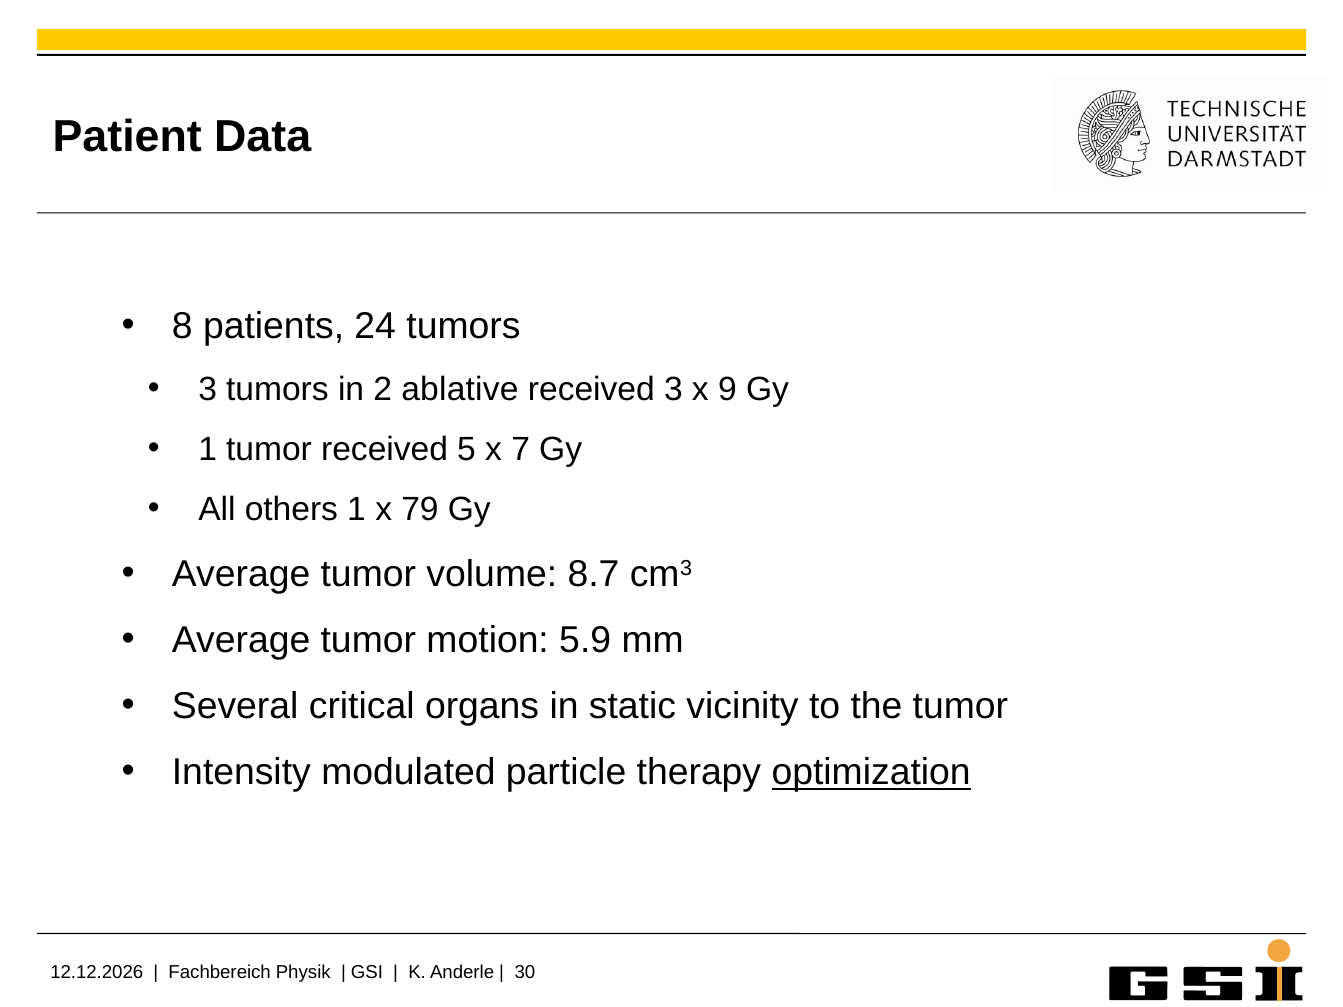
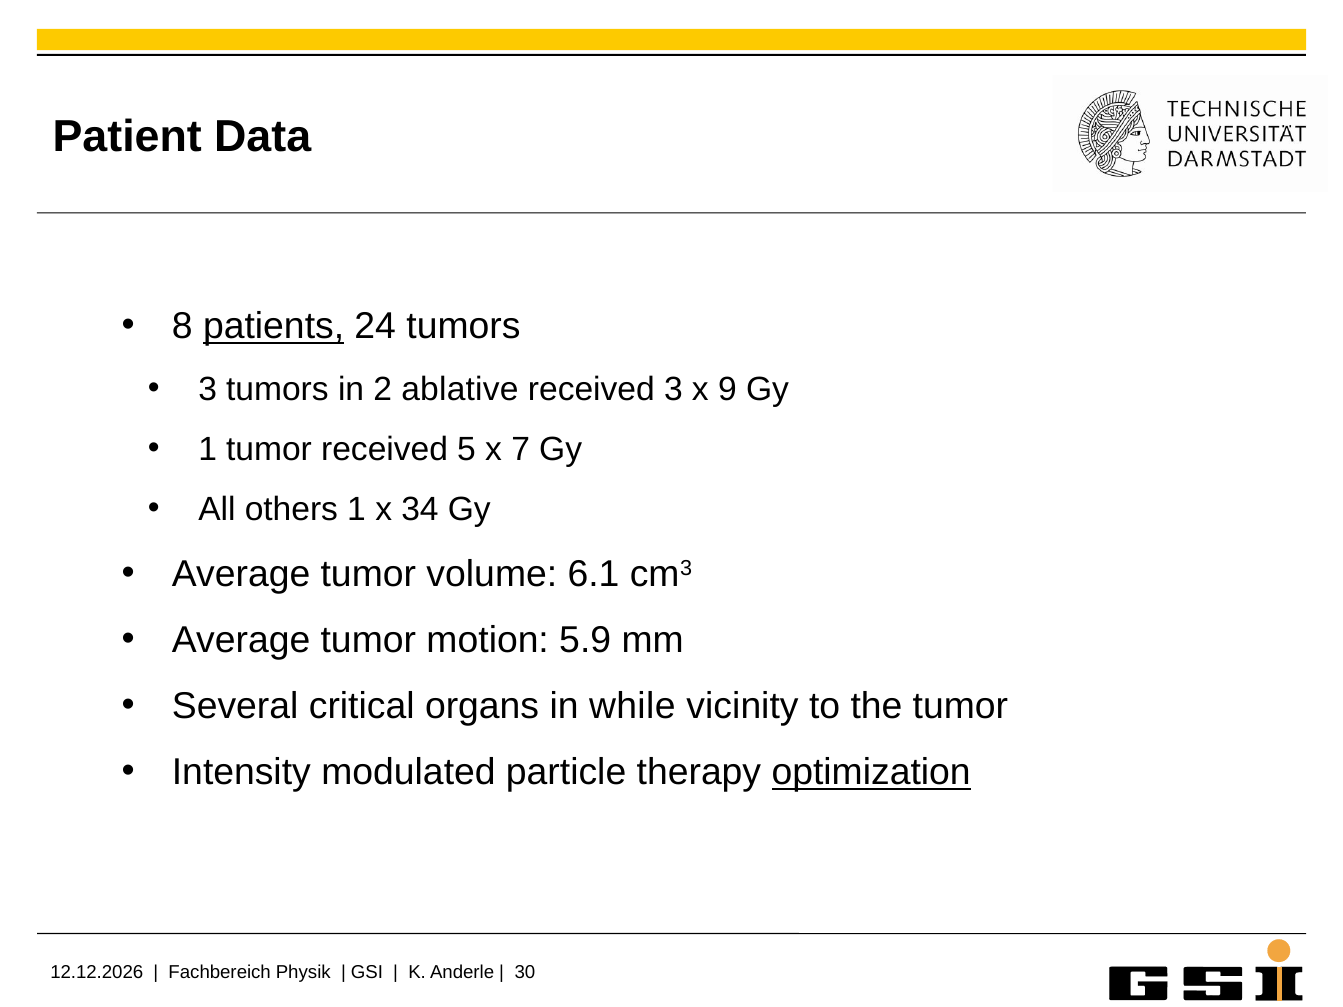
patients underline: none -> present (274, 327)
79: 79 -> 34 (420, 510)
8.7: 8.7 -> 6.1 (594, 574)
static: static -> while (632, 707)
